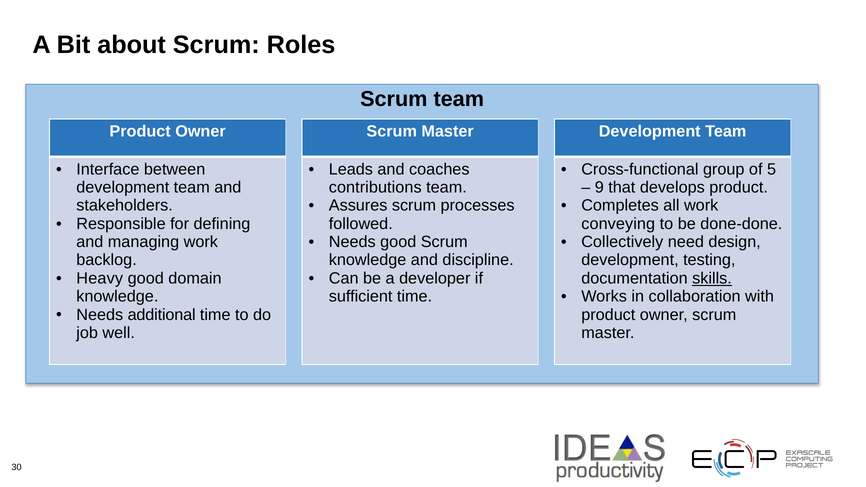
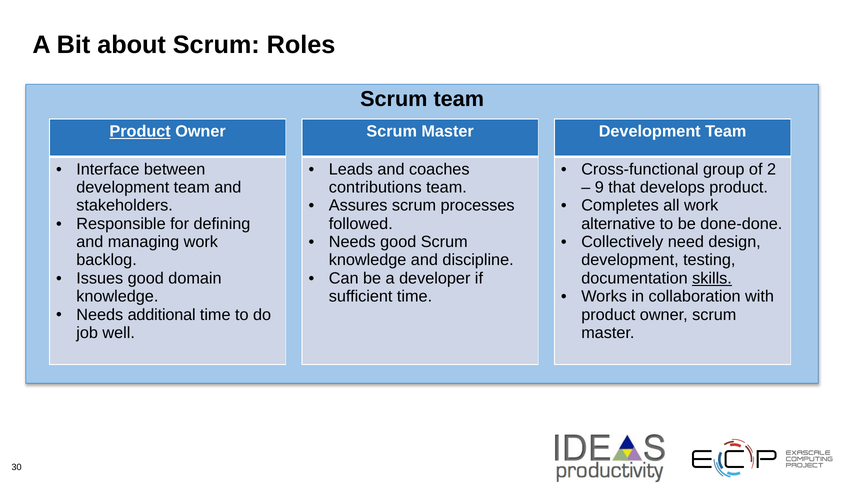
Product underline: none -> present (140, 132)
5: 5 -> 2 (772, 169)
conveying: conveying -> alternative (618, 224)
Heavy: Heavy -> Issues (100, 278)
